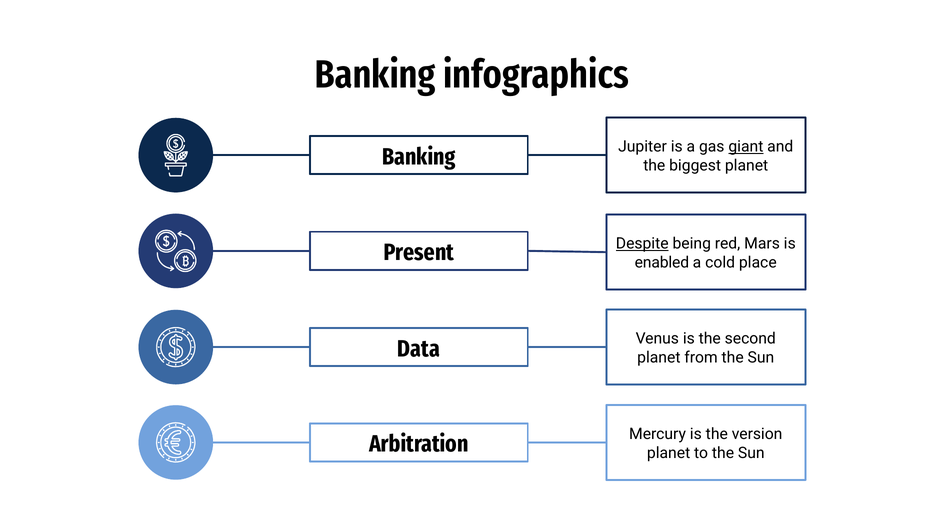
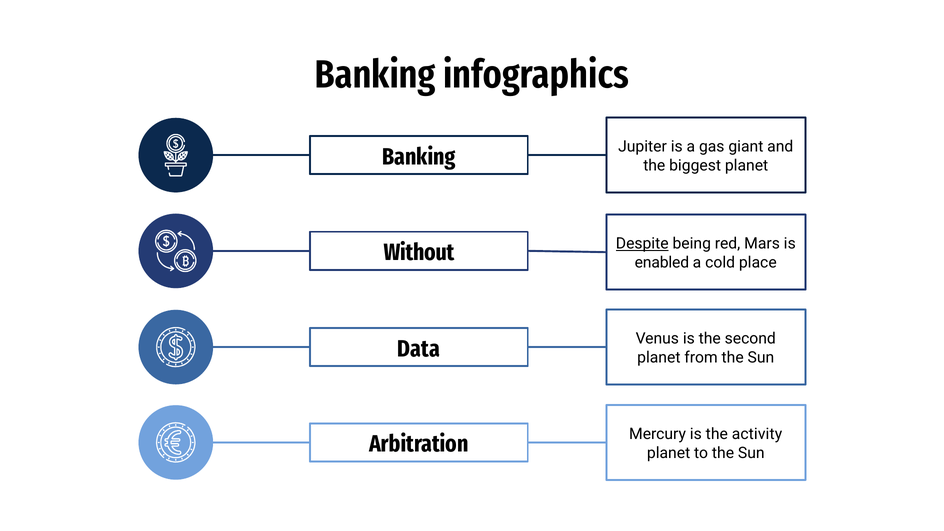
giant underline: present -> none (746, 147)
Present: Present -> Without (419, 253)
version: version -> activity (757, 434)
